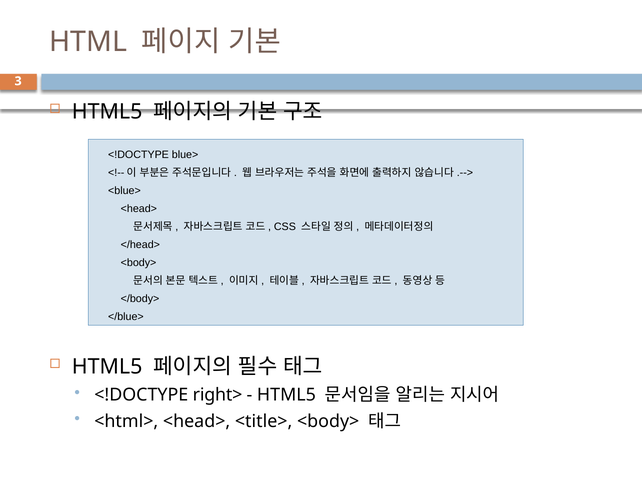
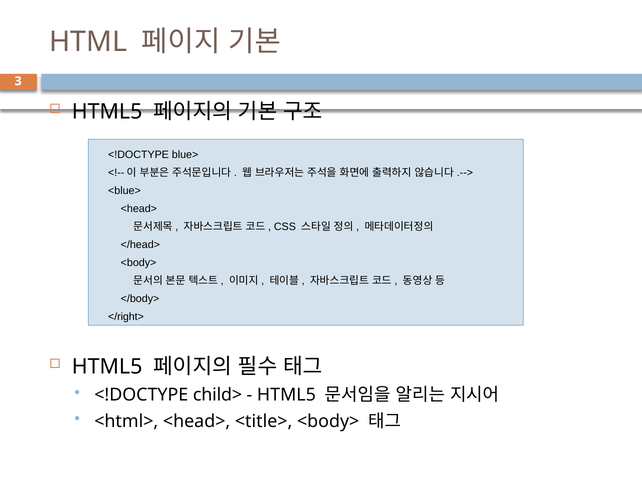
</blue>: </blue> -> </right> (126, 317)
right>: right> -> child> (218, 395)
